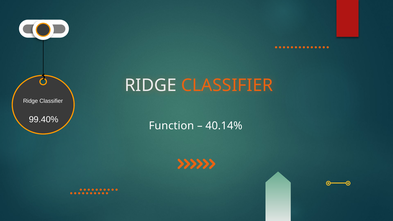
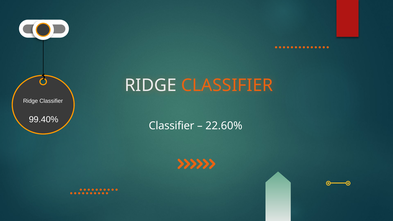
Function: Function -> Classifier (172, 126)
40.14%: 40.14% -> 22.60% (224, 126)
